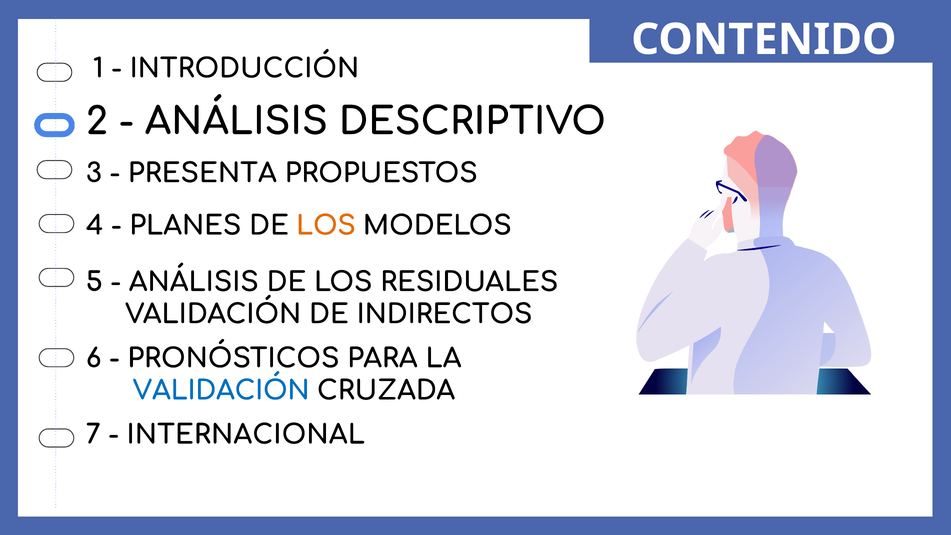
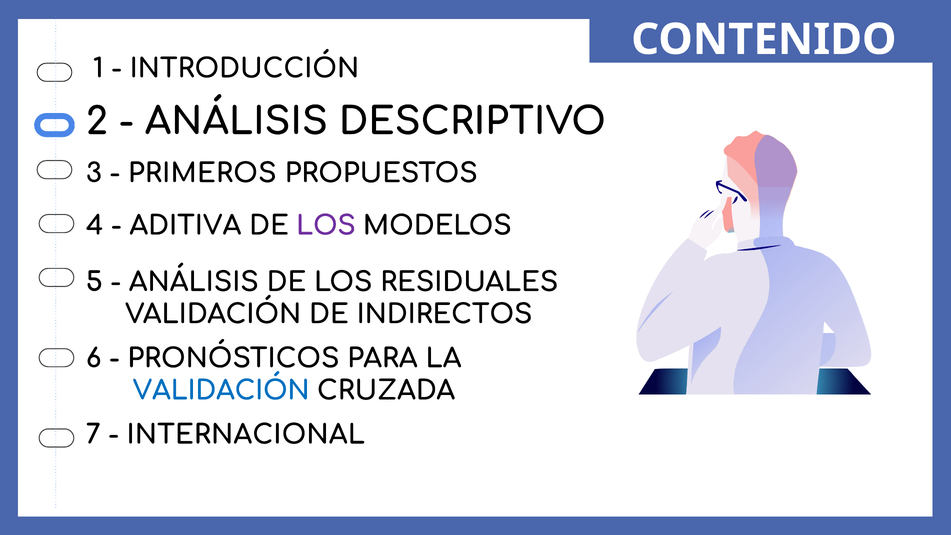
PRESENTA: PRESENTA -> PRIMEROS (202, 173)
PLANES: PLANES -> ADITIVA (185, 226)
LOS colour: orange -> purple (326, 226)
